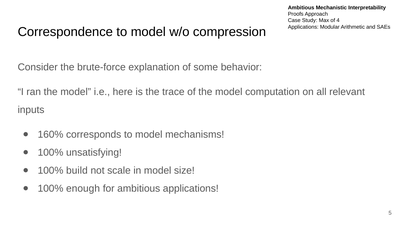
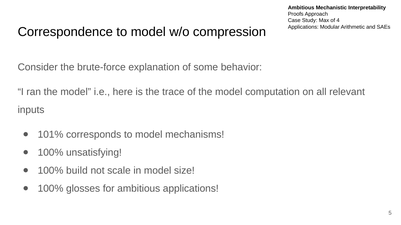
160%: 160% -> 101% (51, 135)
enough: enough -> glosses (83, 189)
